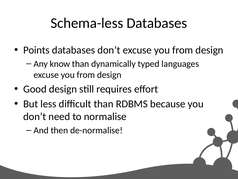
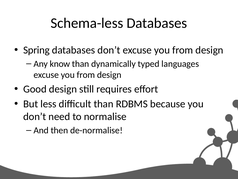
Points: Points -> Spring (36, 50)
